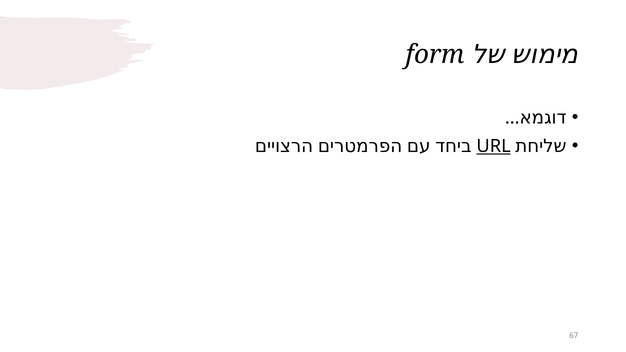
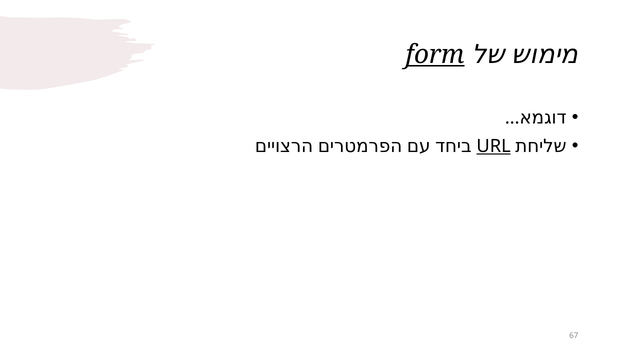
form underline: none -> present (435, 55)
